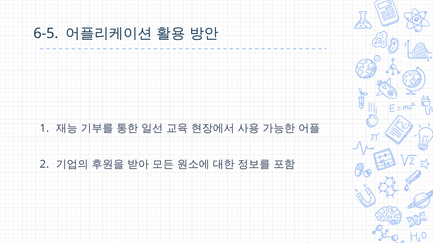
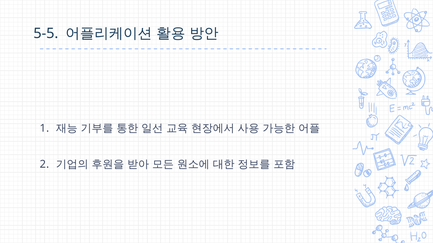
6-5: 6-5 -> 5-5 (46, 34)
